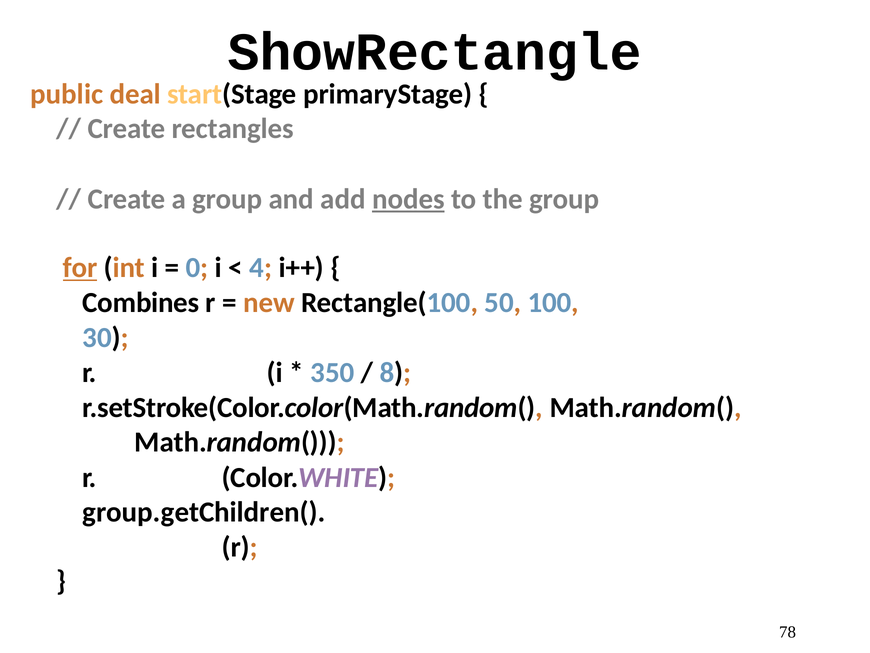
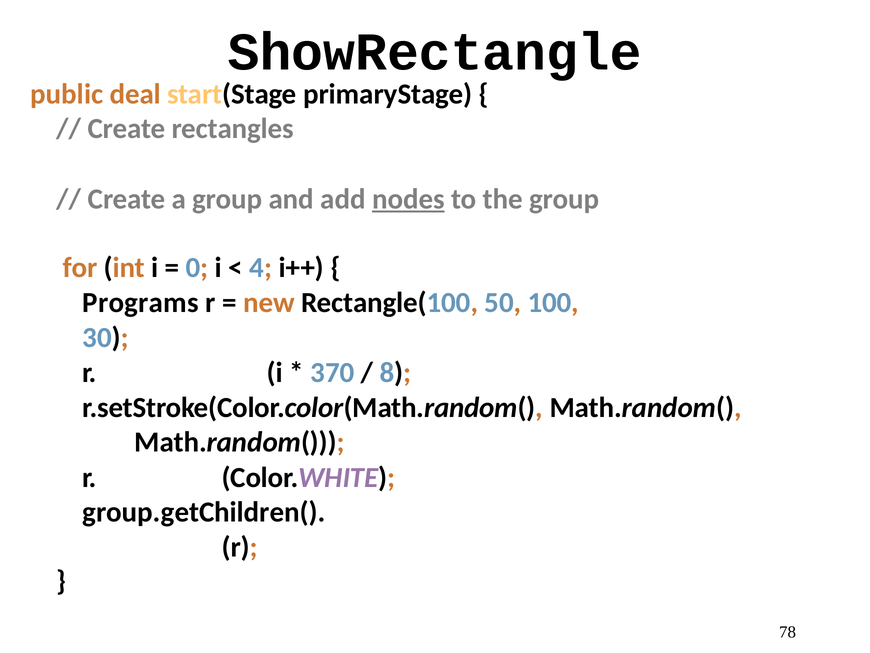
for underline: present -> none (80, 268)
Combines: Combines -> Programs (141, 302)
350: 350 -> 370 (332, 372)
